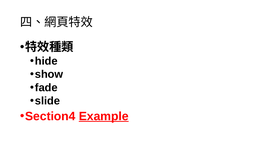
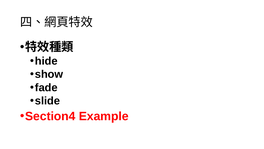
Example underline: present -> none (104, 116)
